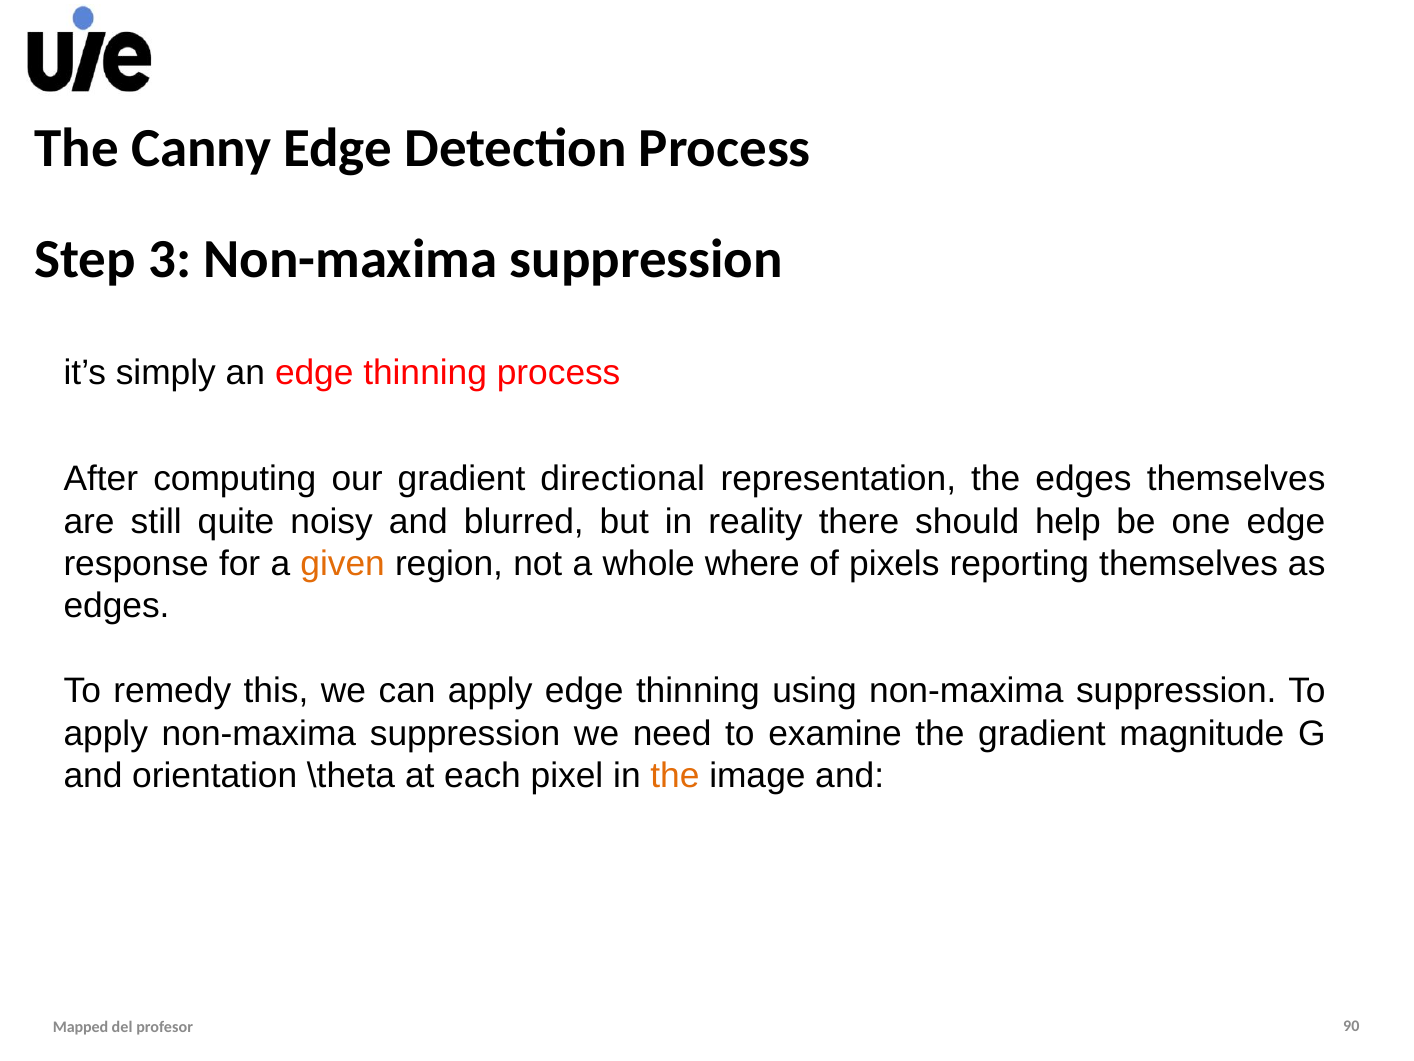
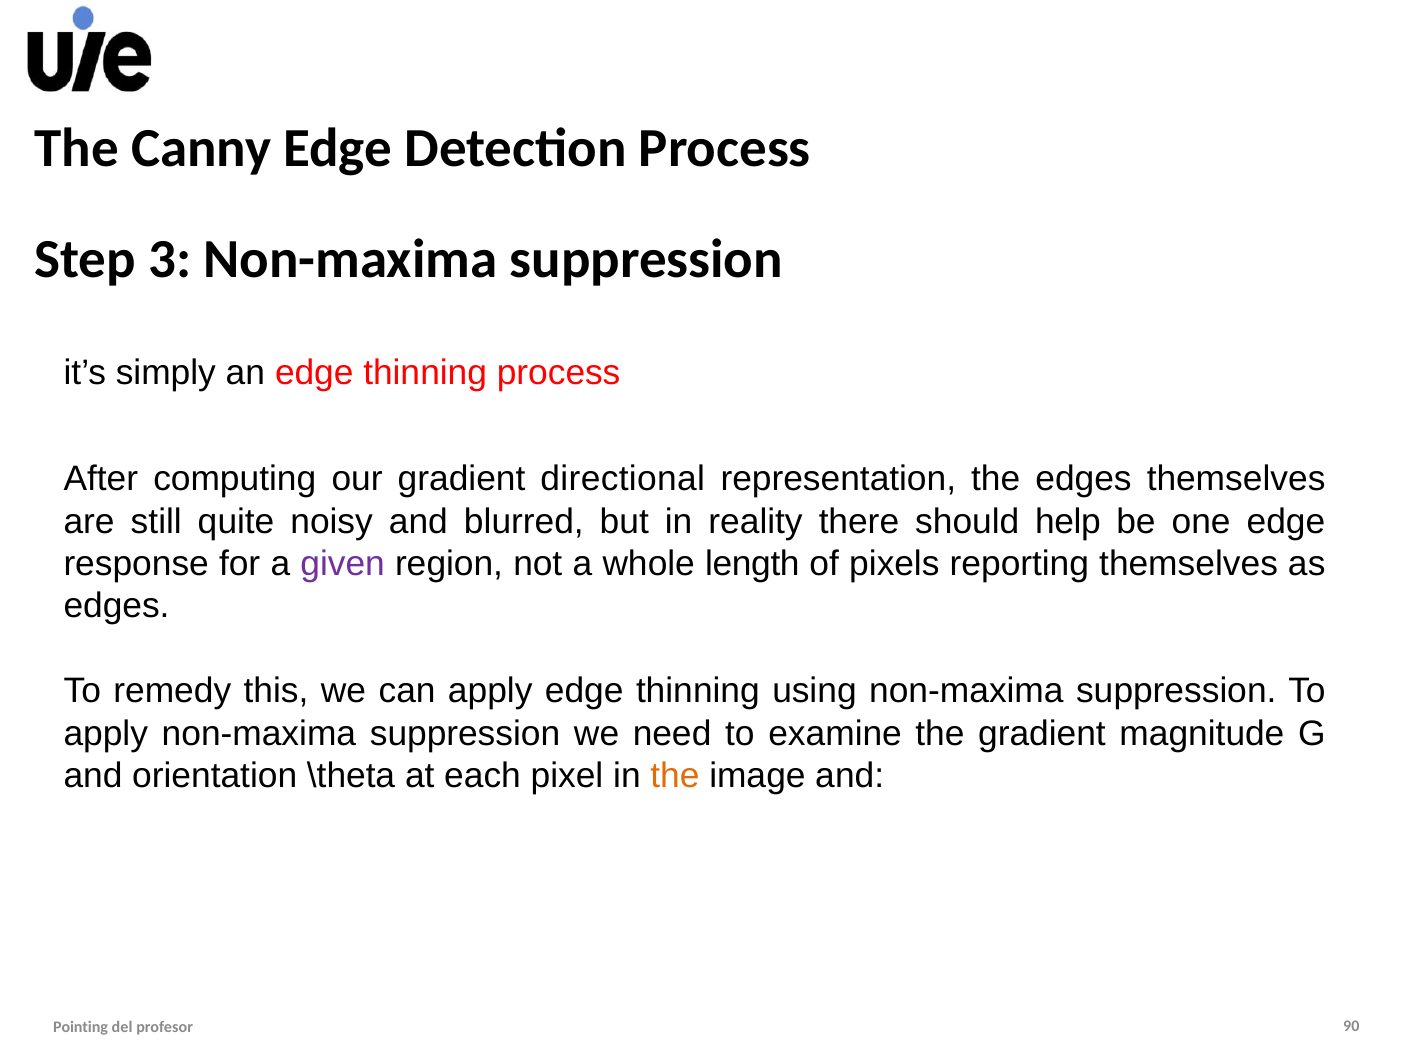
given colour: orange -> purple (343, 564)
where: where -> length (752, 564)
Mapped: Mapped -> Pointing (81, 1027)
